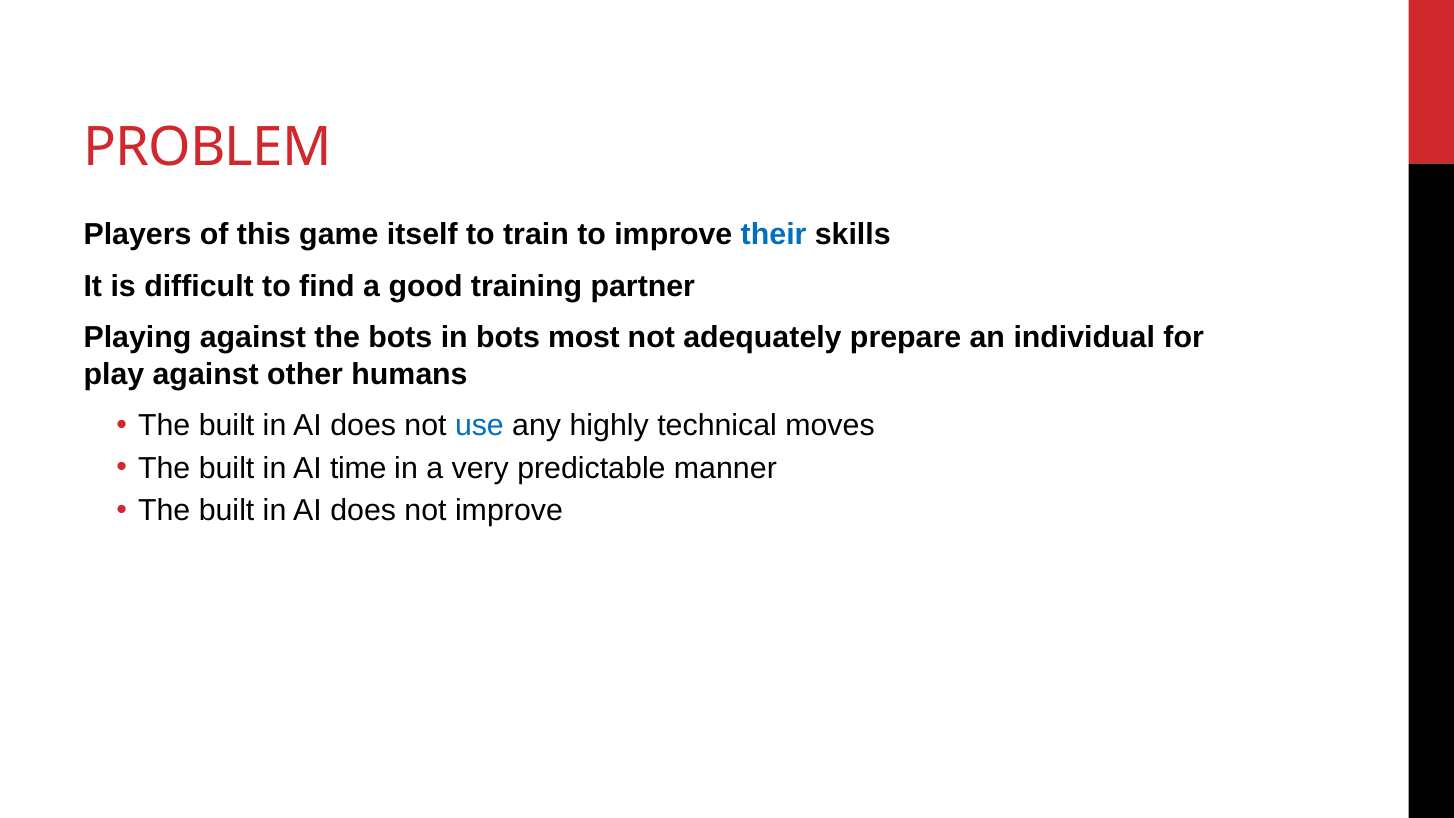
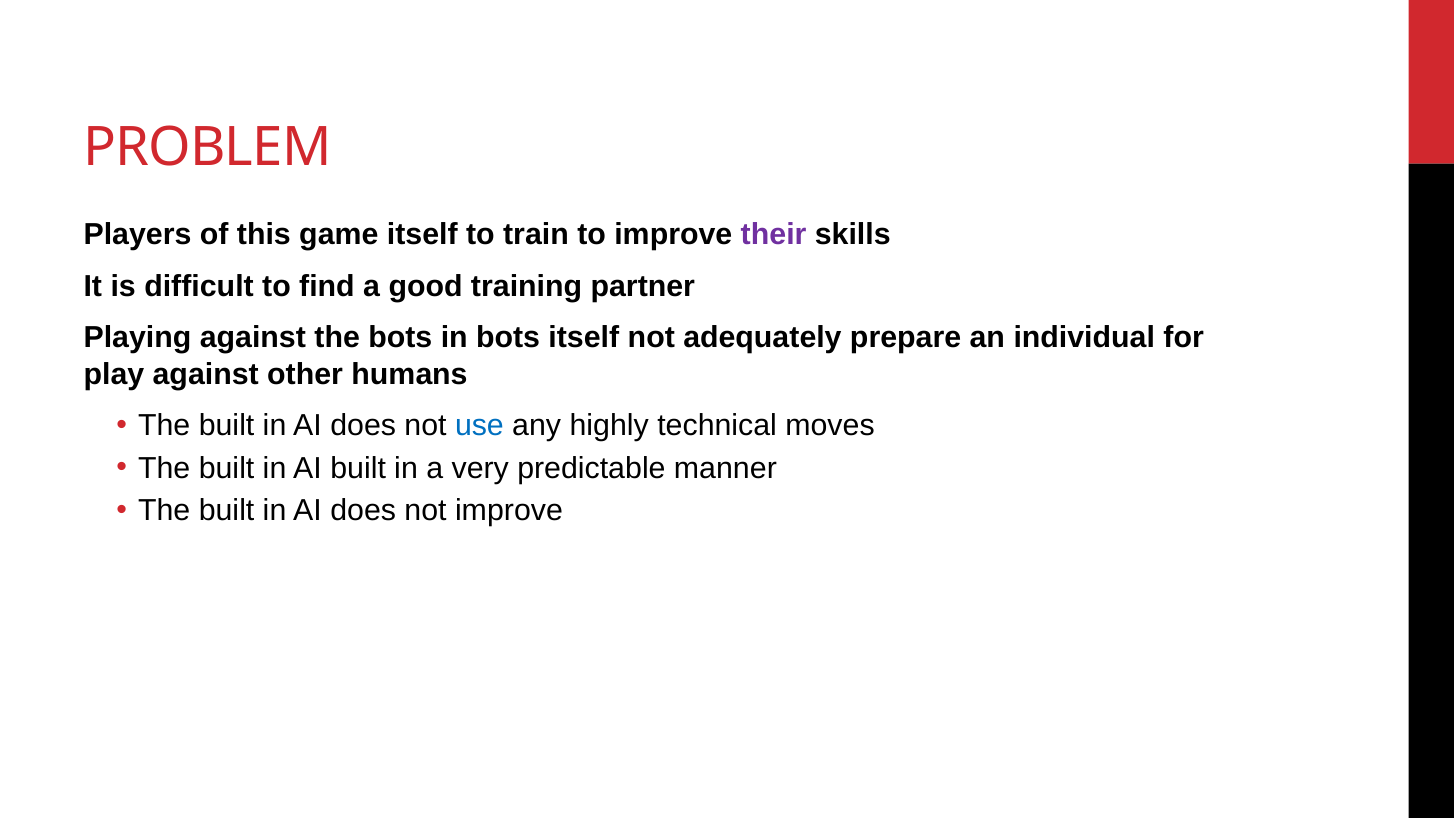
their colour: blue -> purple (774, 235)
bots most: most -> itself (584, 338)
AI time: time -> built (358, 468)
